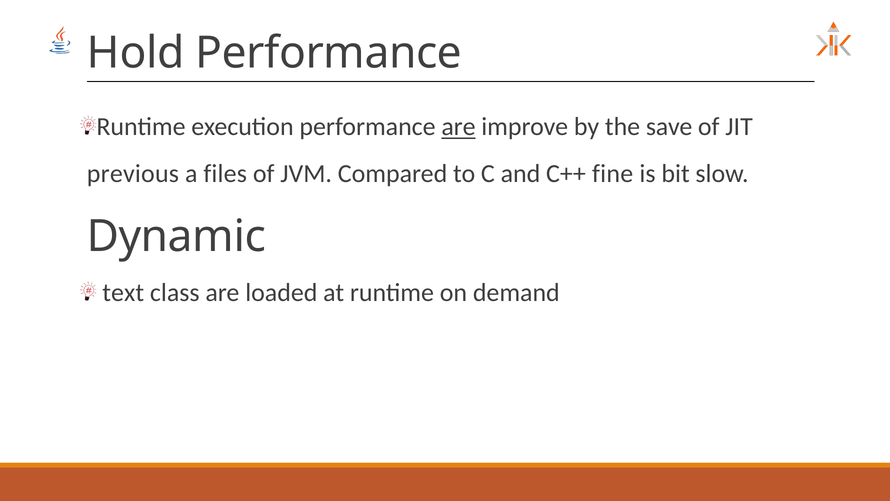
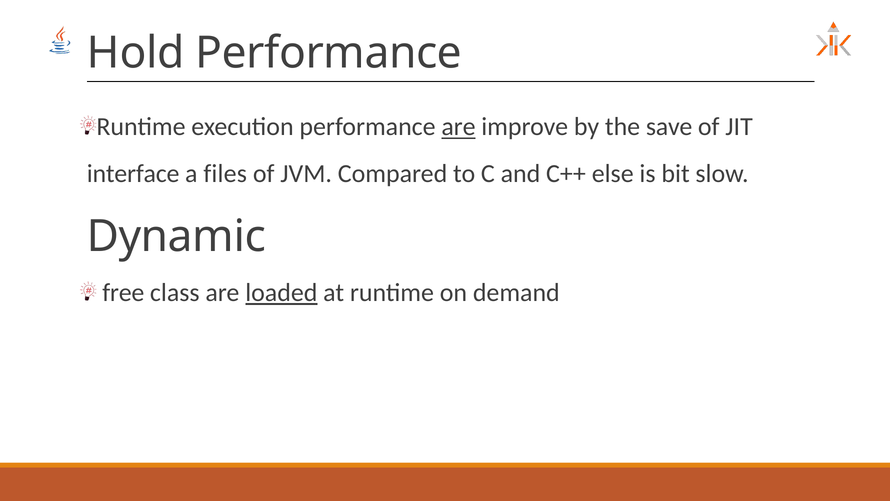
previous: previous -> interface (133, 173)
fine: fine -> else (613, 173)
text: text -> free (123, 293)
loaded underline: none -> present (281, 293)
